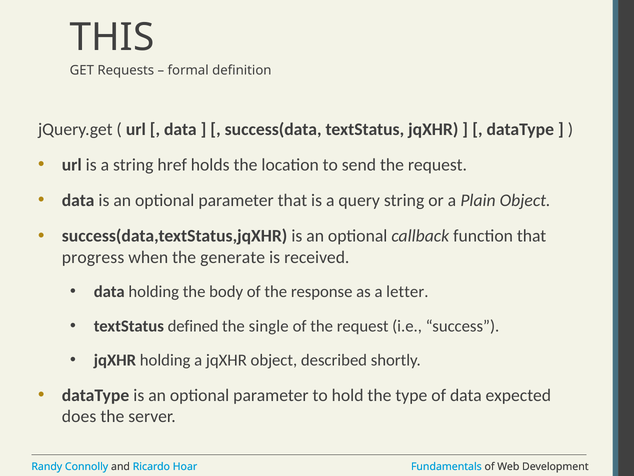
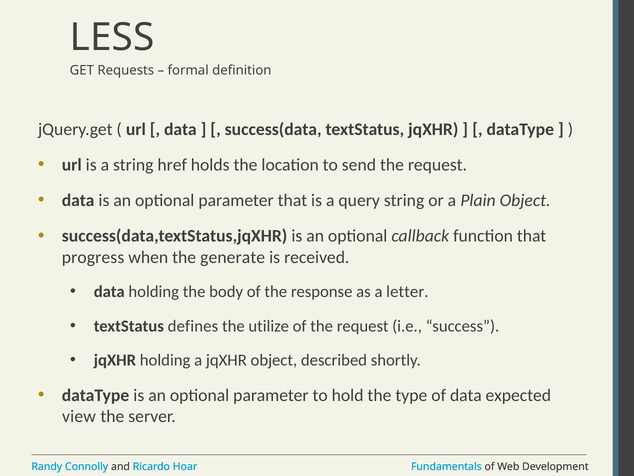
THIS: THIS -> LESS (112, 38)
defined: defined -> defines (193, 326)
single: single -> utilize (269, 326)
does: does -> view (79, 416)
